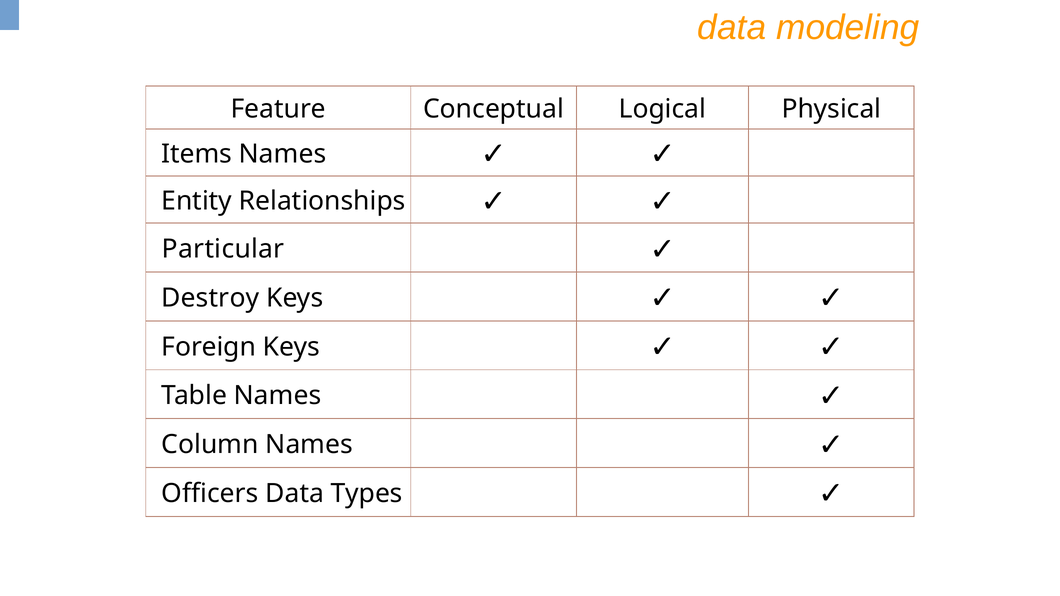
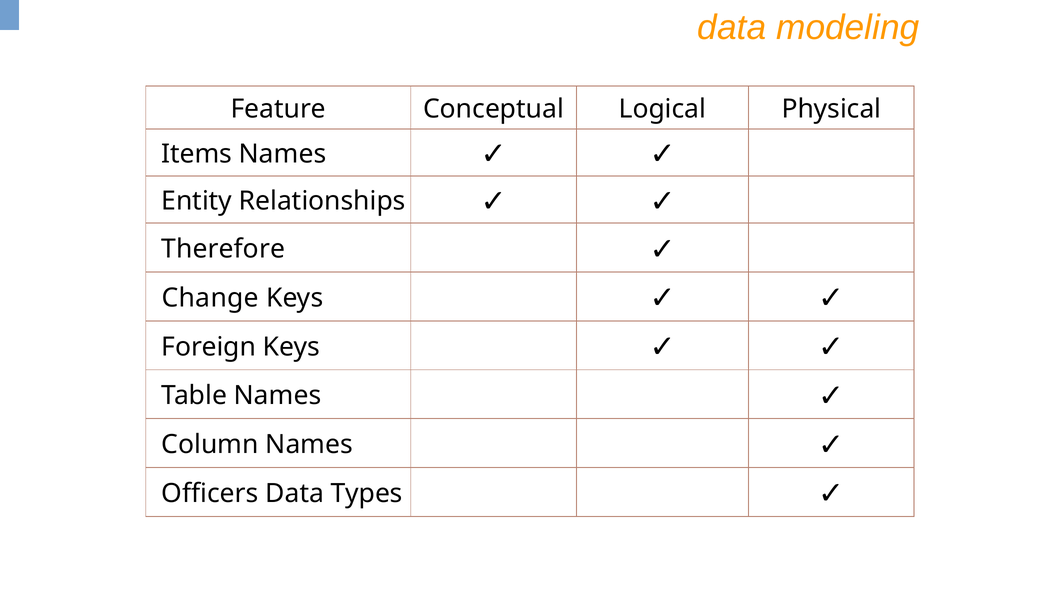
Particular: Particular -> Therefore (223, 249)
Destroy: Destroy -> Change (210, 298)
